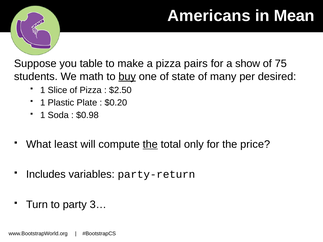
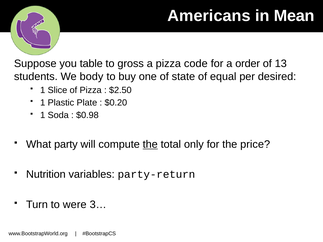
make: make -> gross (131, 64)
pairs: pairs -> code (196, 64)
show: show -> order (248, 64)
75: 75 -> 13 (281, 64)
math: math -> body (92, 77)
buy underline: present -> none (127, 77)
many: many -> equal (223, 77)
least: least -> party (66, 144)
Includes: Includes -> Nutrition (46, 175)
party: party -> were (75, 205)
